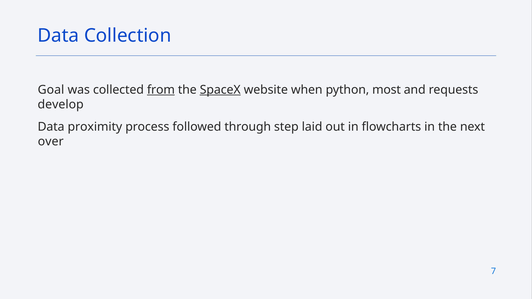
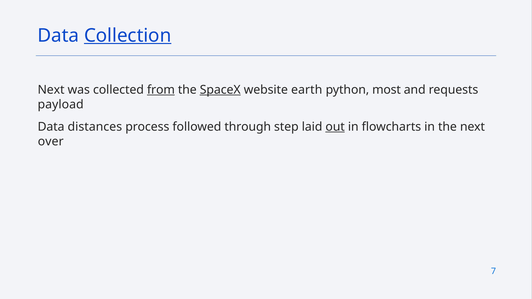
Collection underline: none -> present (128, 36)
Goal: Goal -> Next (51, 90)
when: when -> earth (307, 90)
develop: develop -> payload (61, 104)
proximity: proximity -> distances (95, 127)
out underline: none -> present (335, 127)
